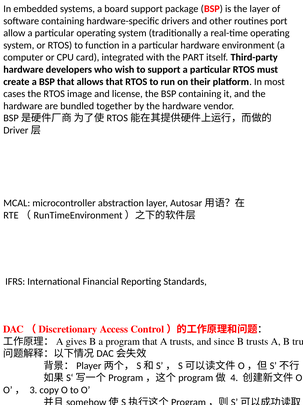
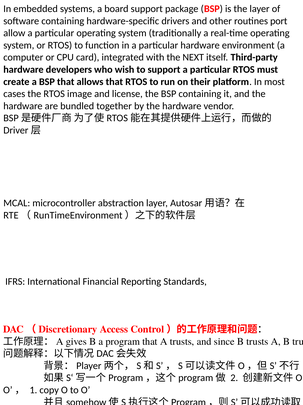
PART: PART -> NEXT (193, 57)
4: 4 -> 2 (234, 377)
3: 3 -> 1 (33, 389)
